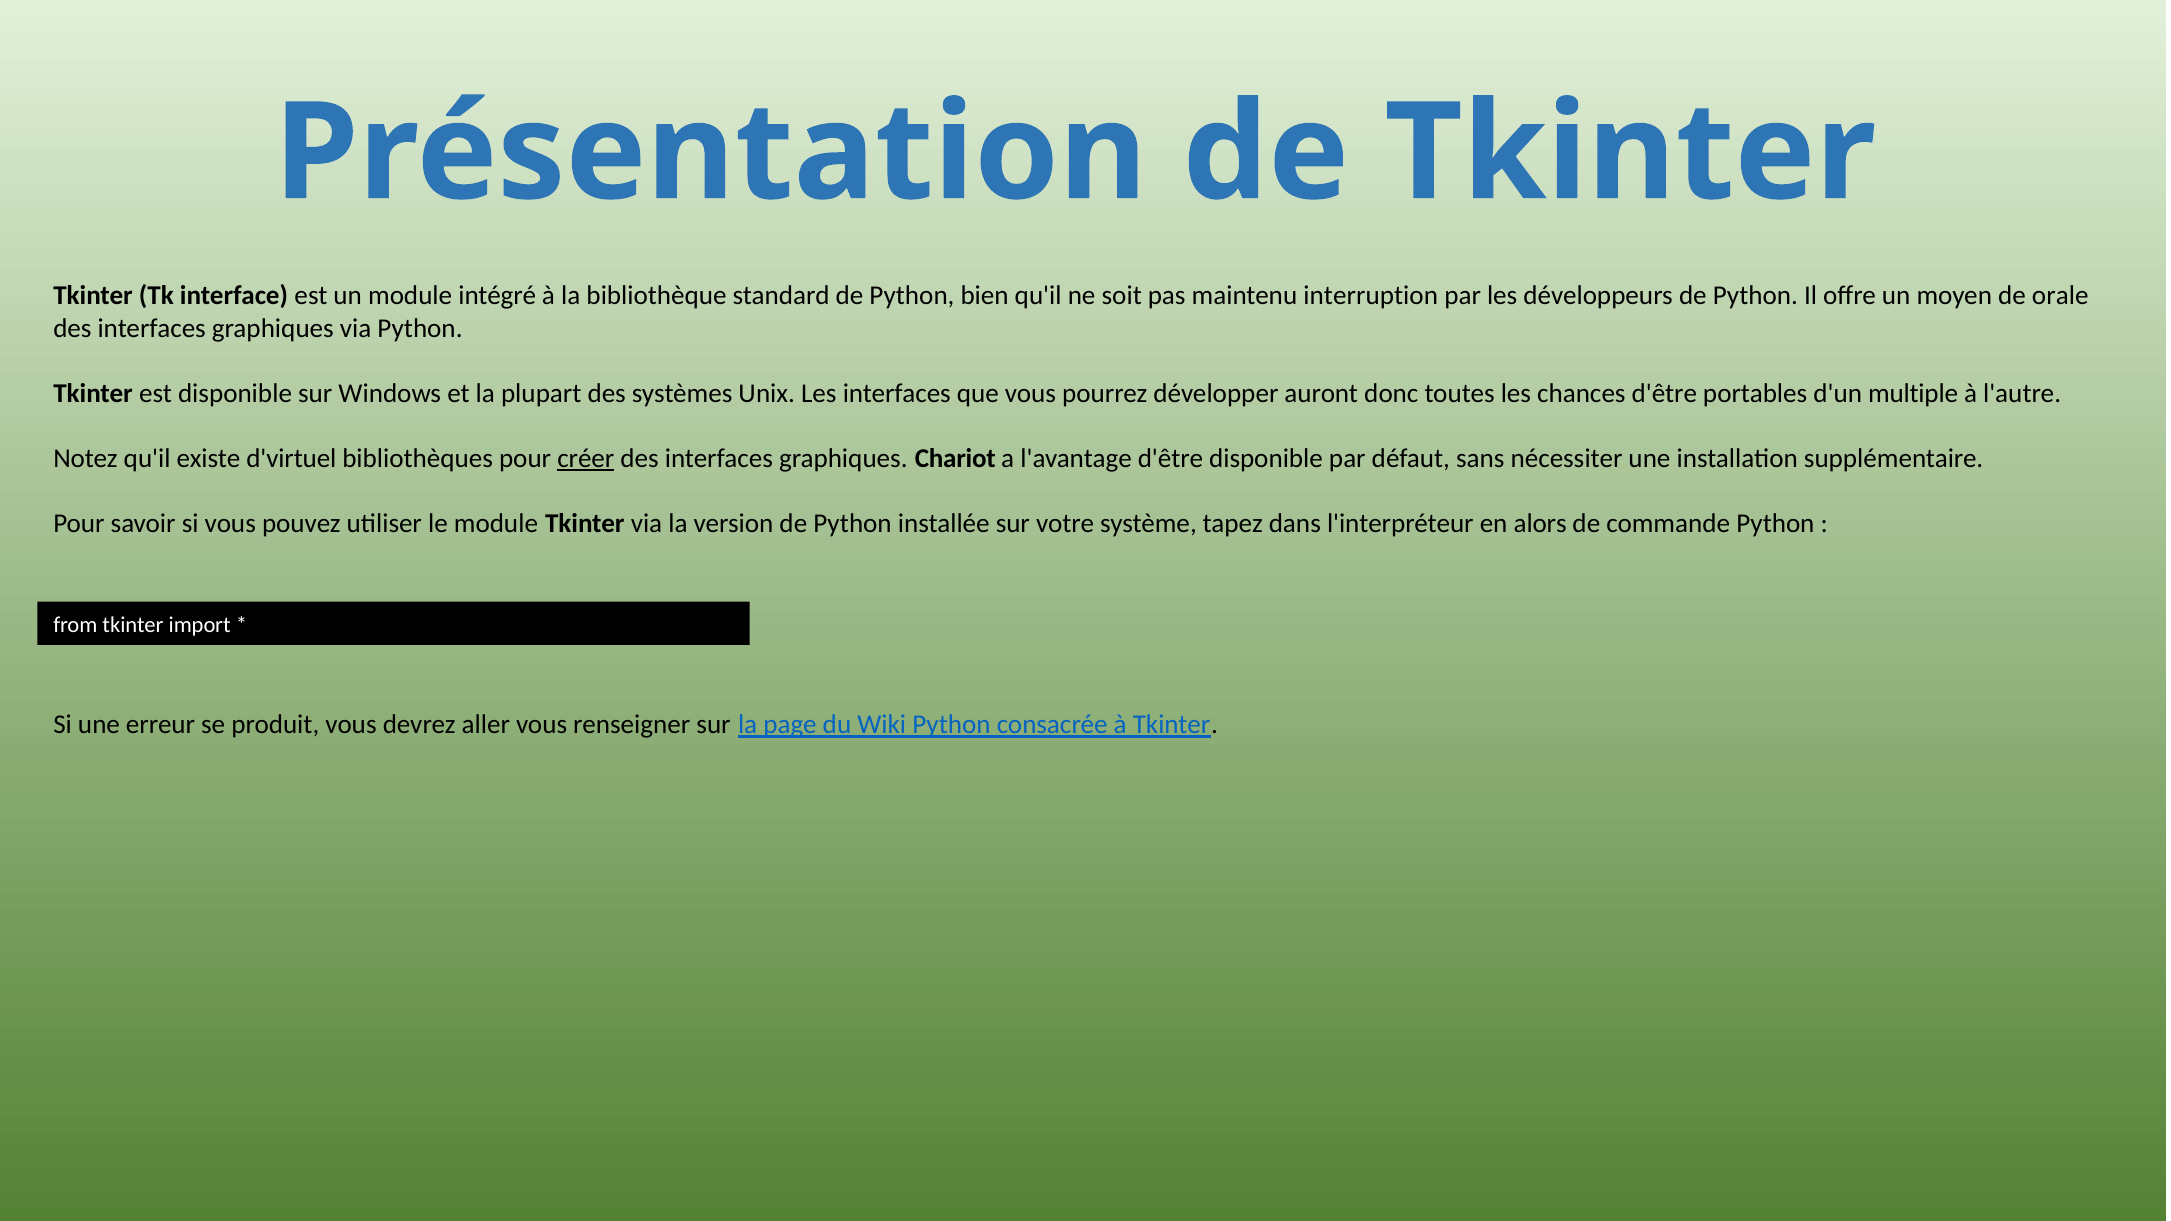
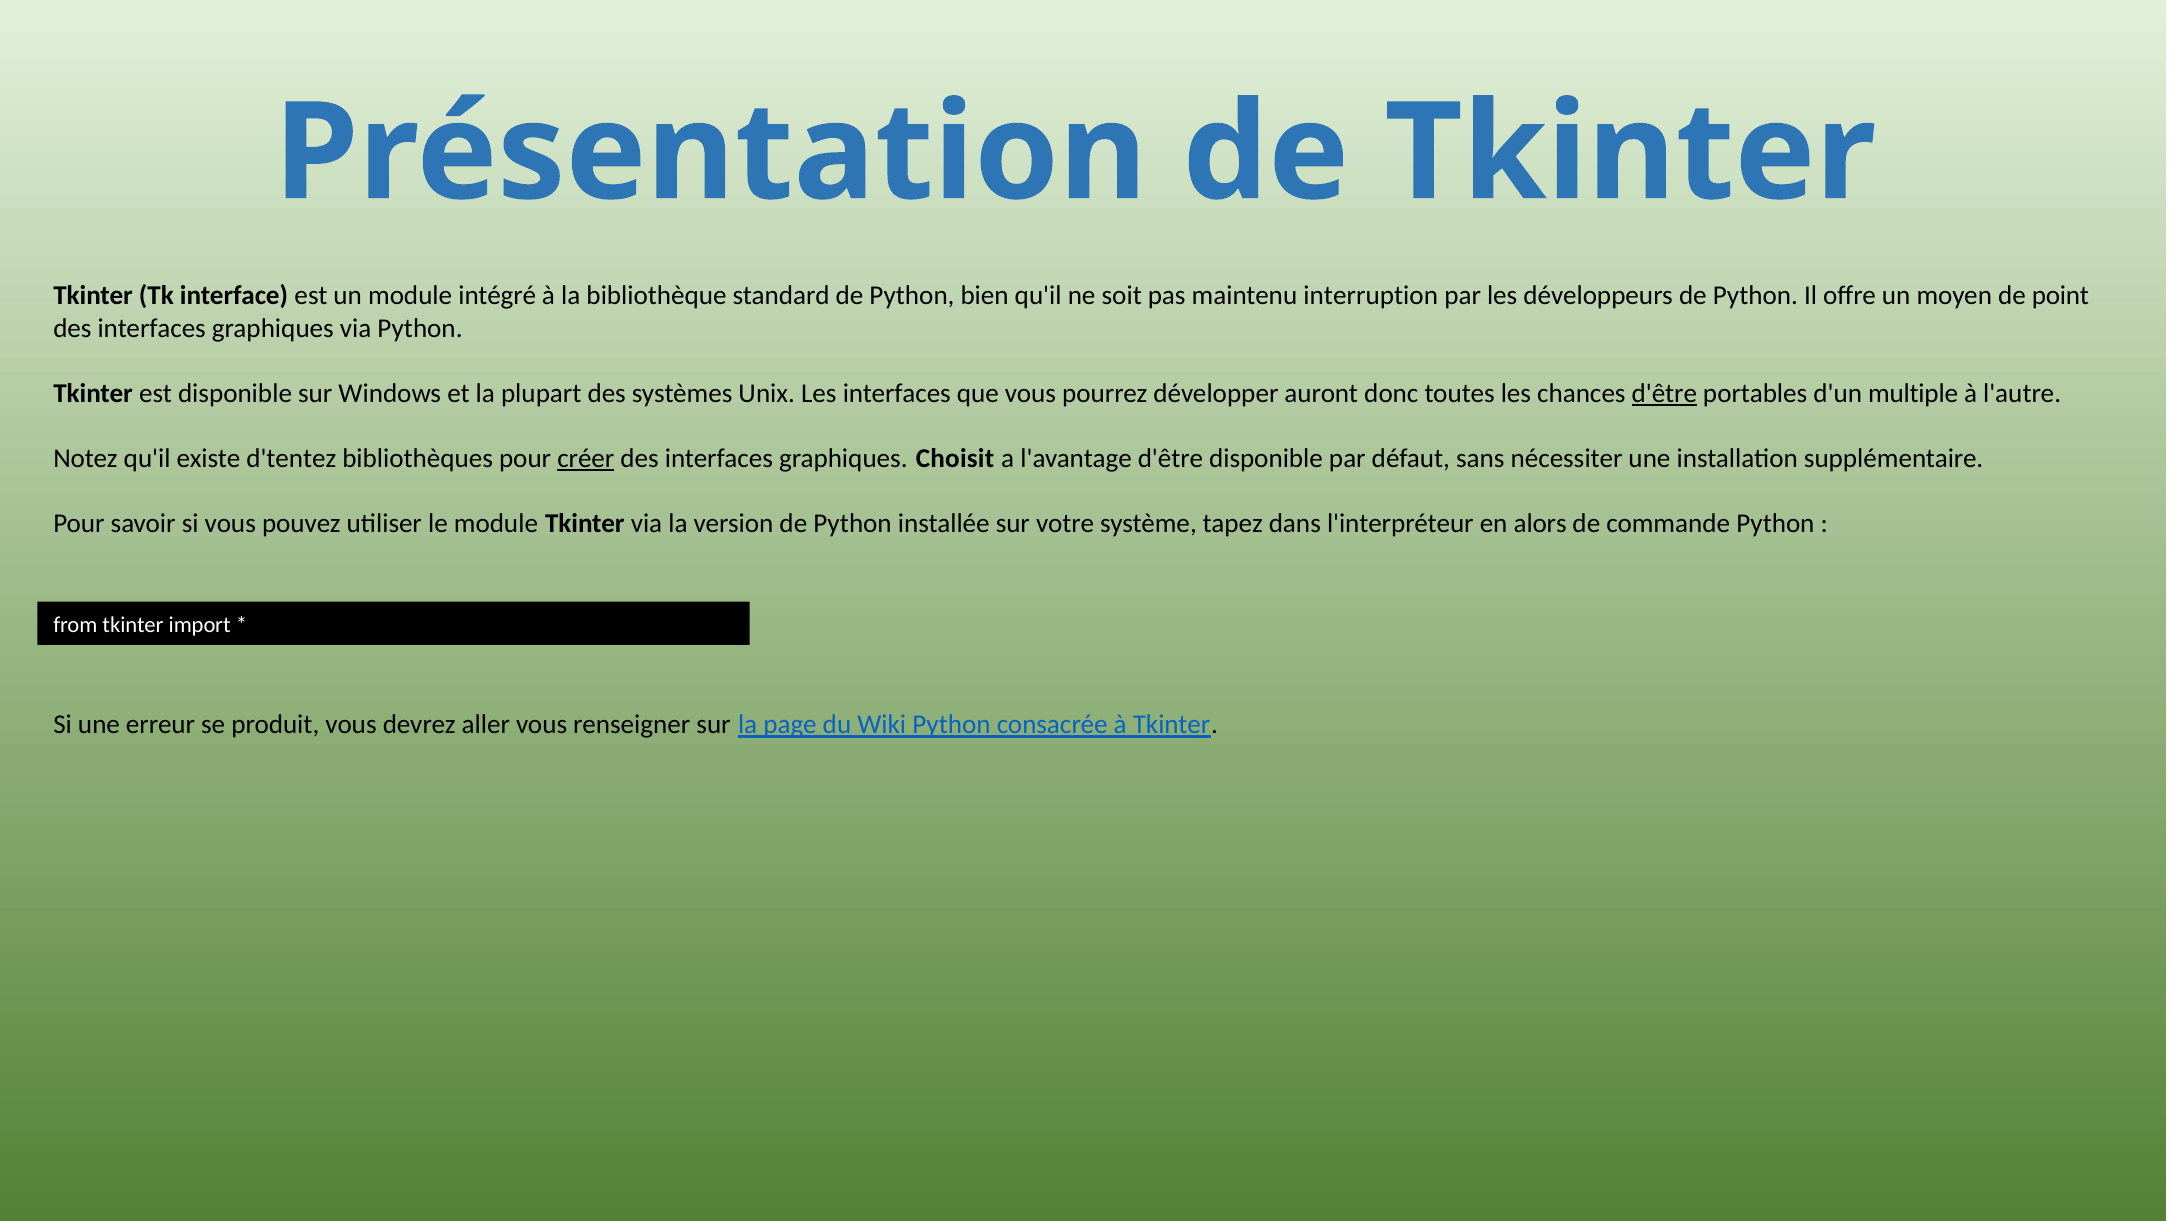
orale: orale -> point (2060, 296)
d'être underline: none -> present (1664, 393)
d'virtuel: d'virtuel -> d'tentez (291, 458)
Chariot: Chariot -> Choisit (955, 458)
